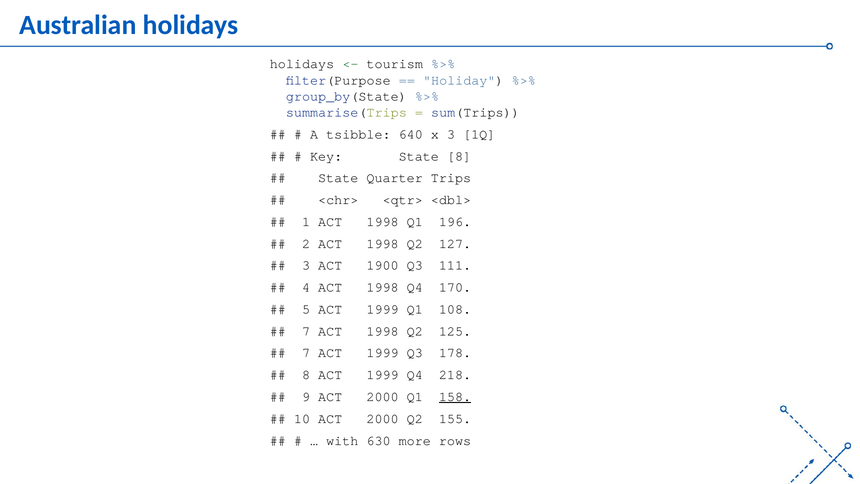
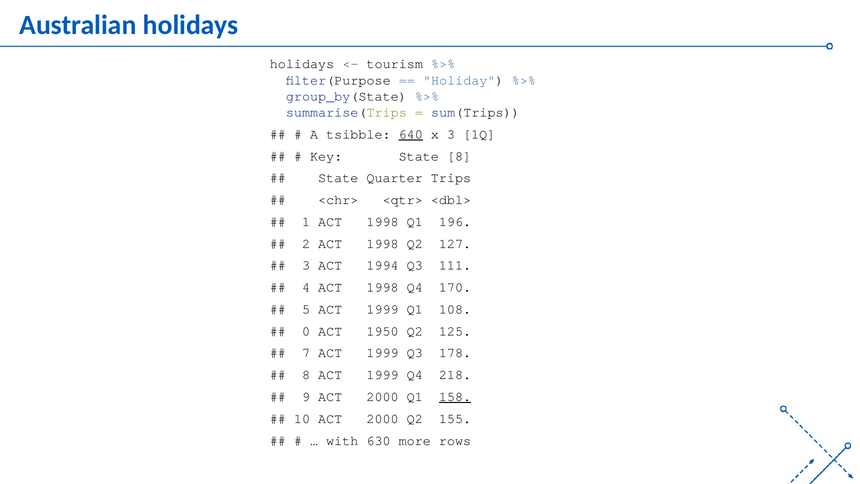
640 underline: none -> present (411, 134)
1900: 1900 -> 1994 (383, 265)
7: 7 -> 0 (306, 331)
1998: 1998 -> 1950 (383, 331)
